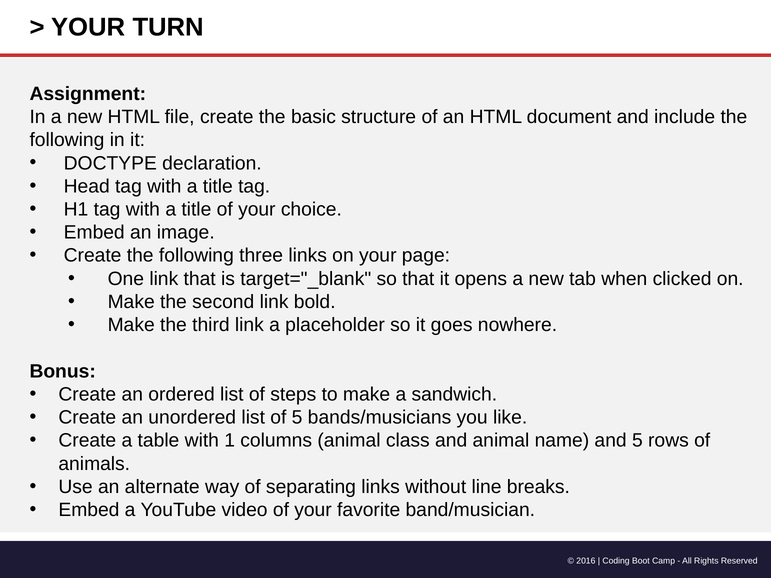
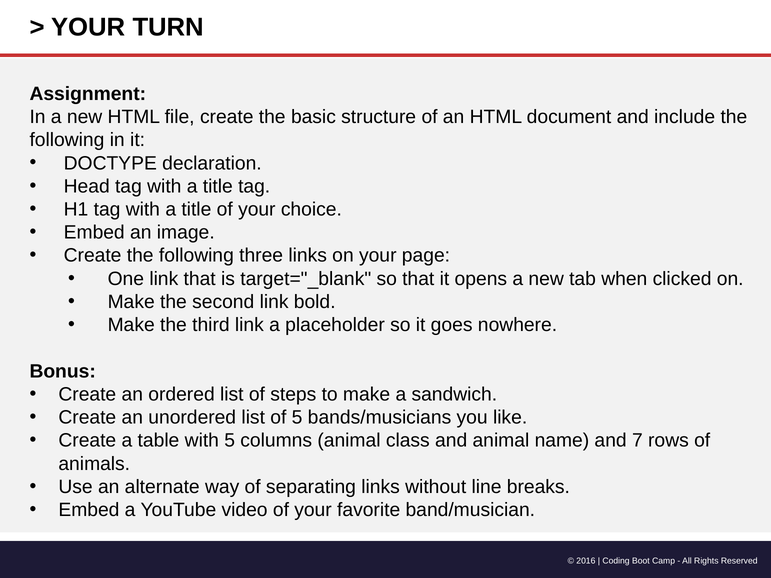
with 1: 1 -> 5 (230, 441)
and 5: 5 -> 7 (637, 441)
